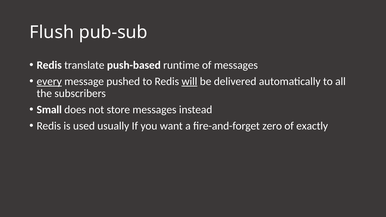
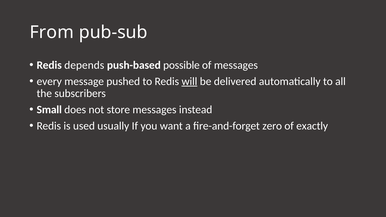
Flush: Flush -> From (52, 32)
translate: translate -> depends (84, 65)
runtime: runtime -> possible (181, 65)
every underline: present -> none (49, 81)
